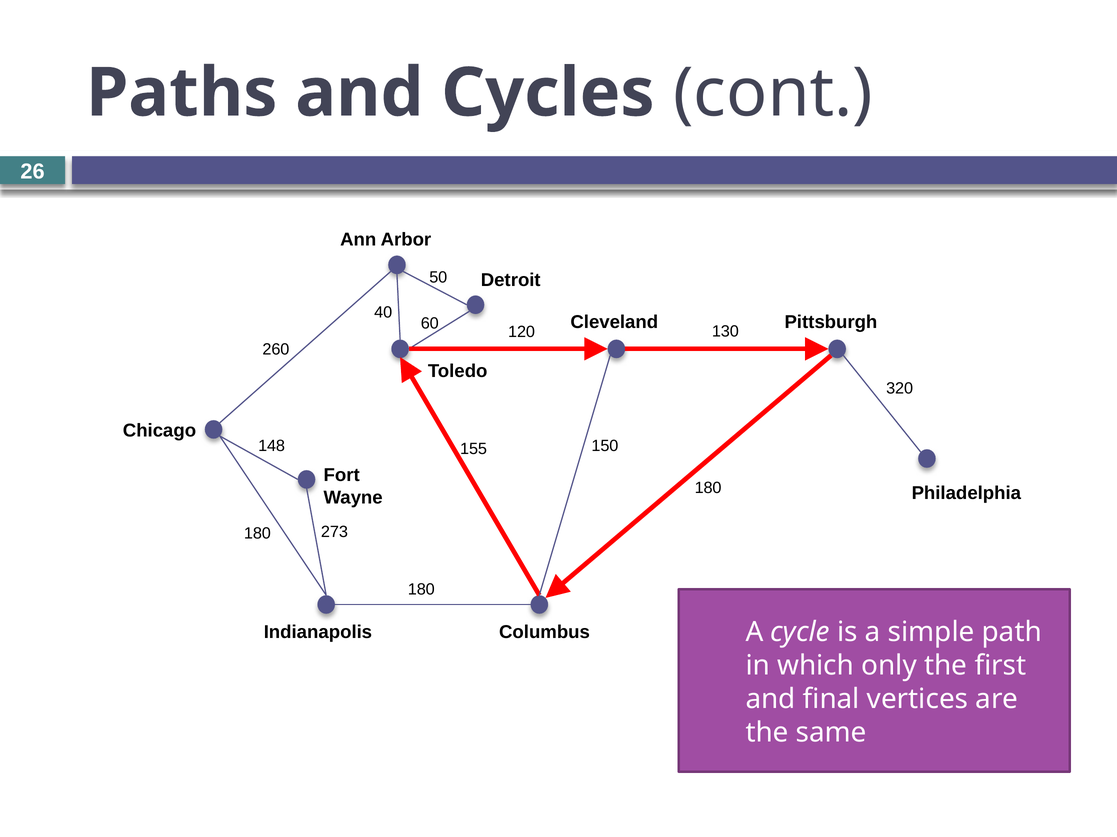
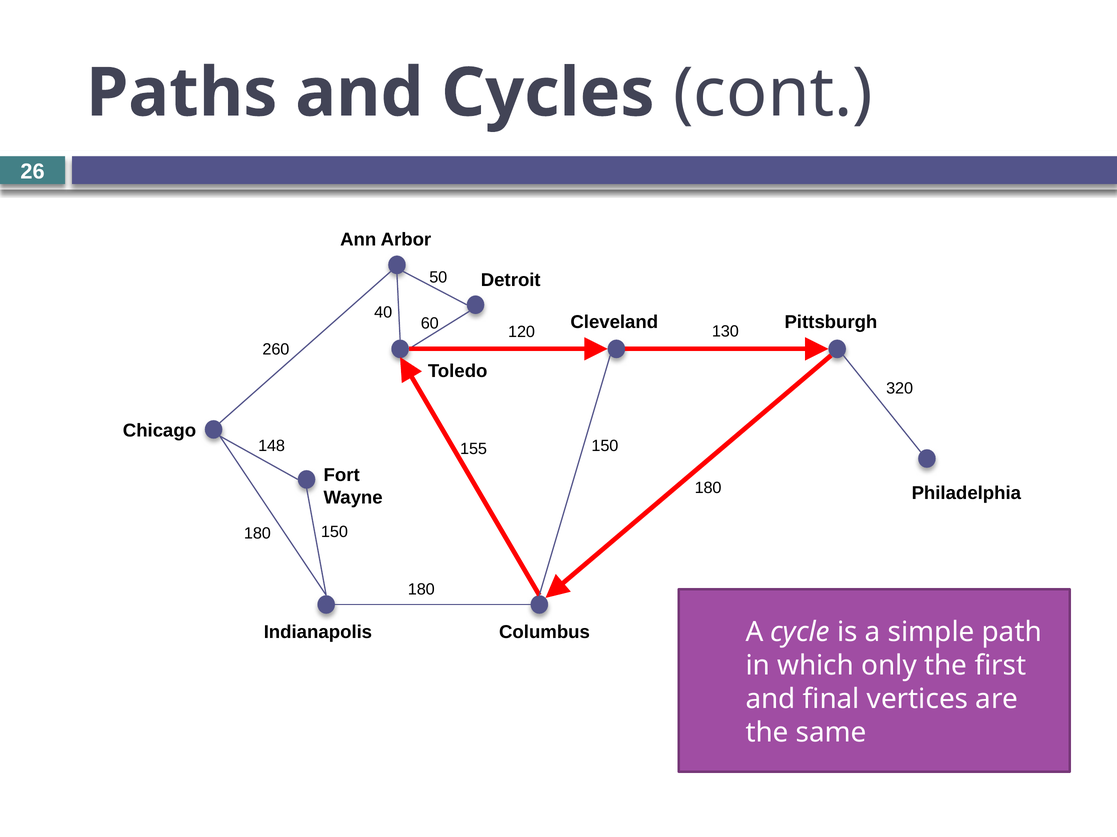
273: 273 -> 150 (334, 532)
